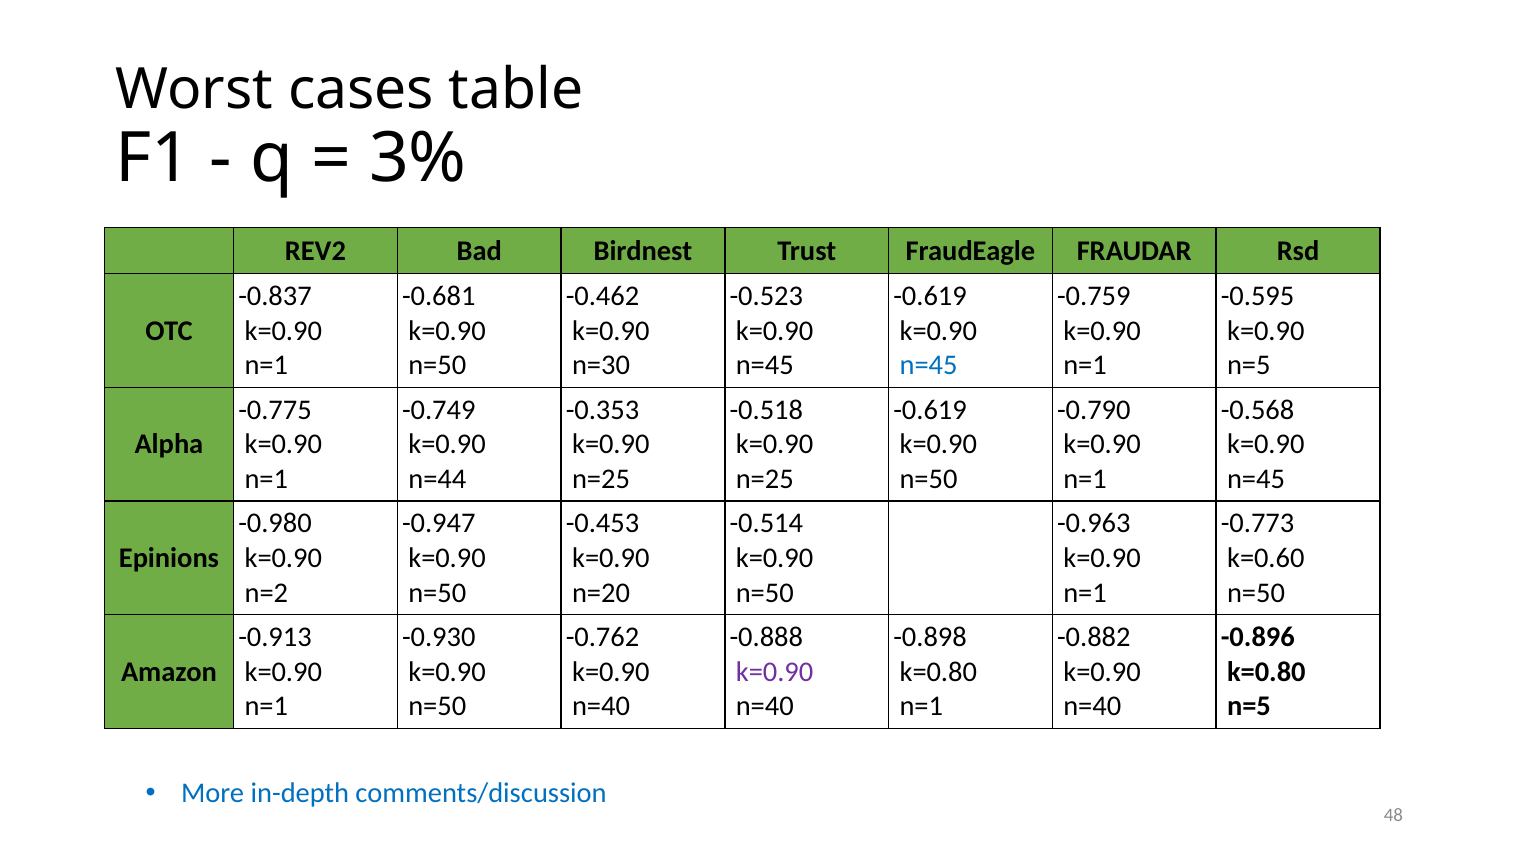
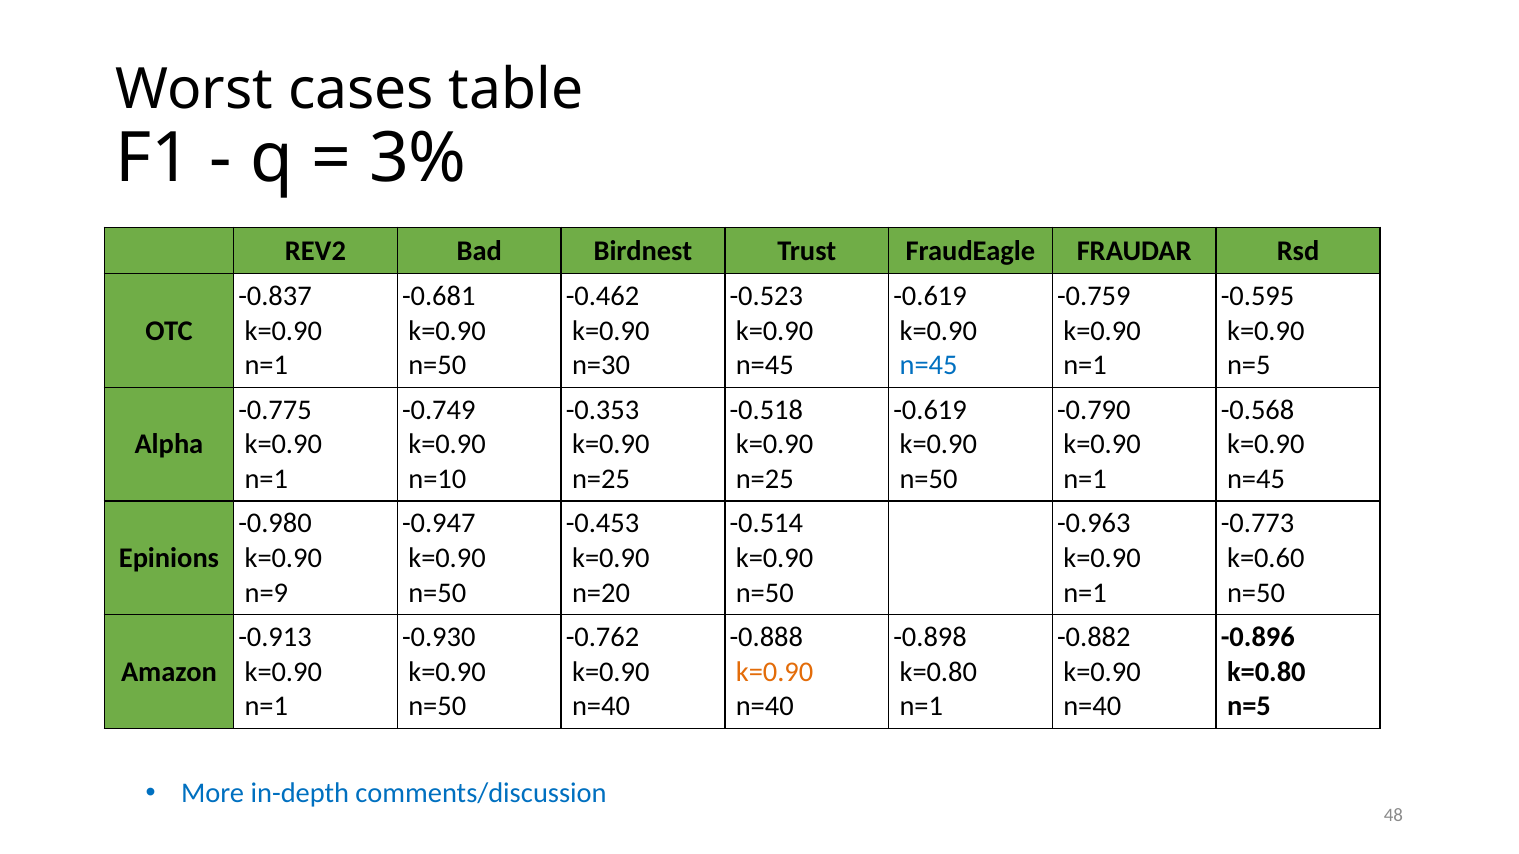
n=44: n=44 -> n=10 (437, 479)
n=2: n=2 -> n=9 (266, 593)
k=0.90 colour: purple -> orange (775, 672)
